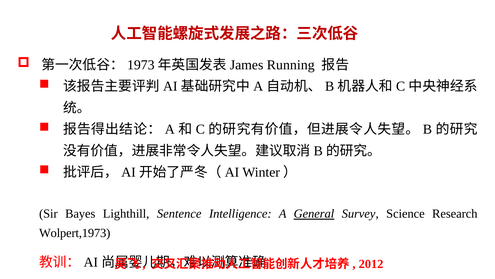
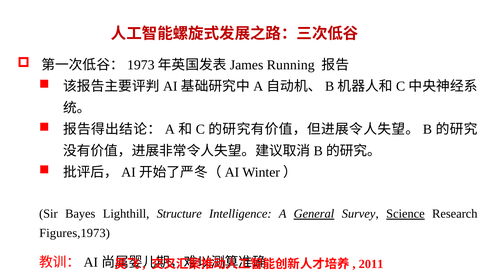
Sentence: Sentence -> Structure (179, 213)
Science underline: none -> present (405, 213)
Wolpert,1973: Wolpert,1973 -> Figures,1973 (75, 233)
2012: 2012 -> 2011 (371, 264)
